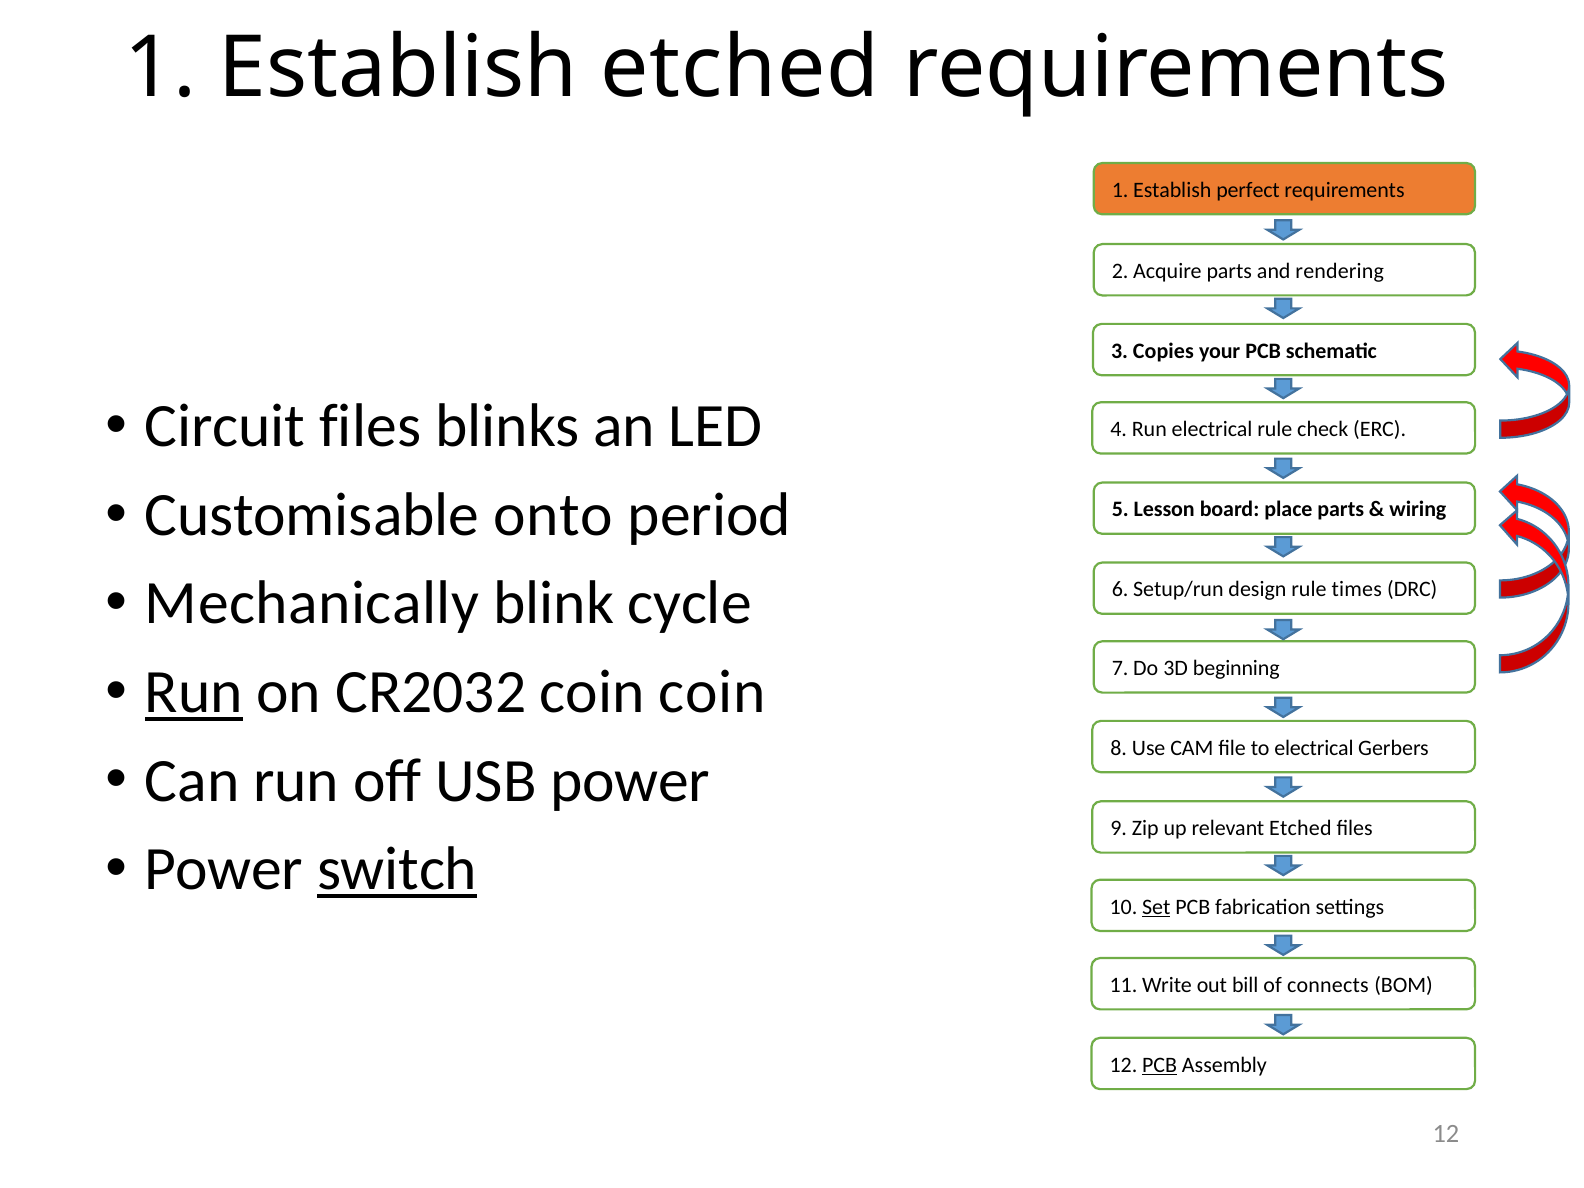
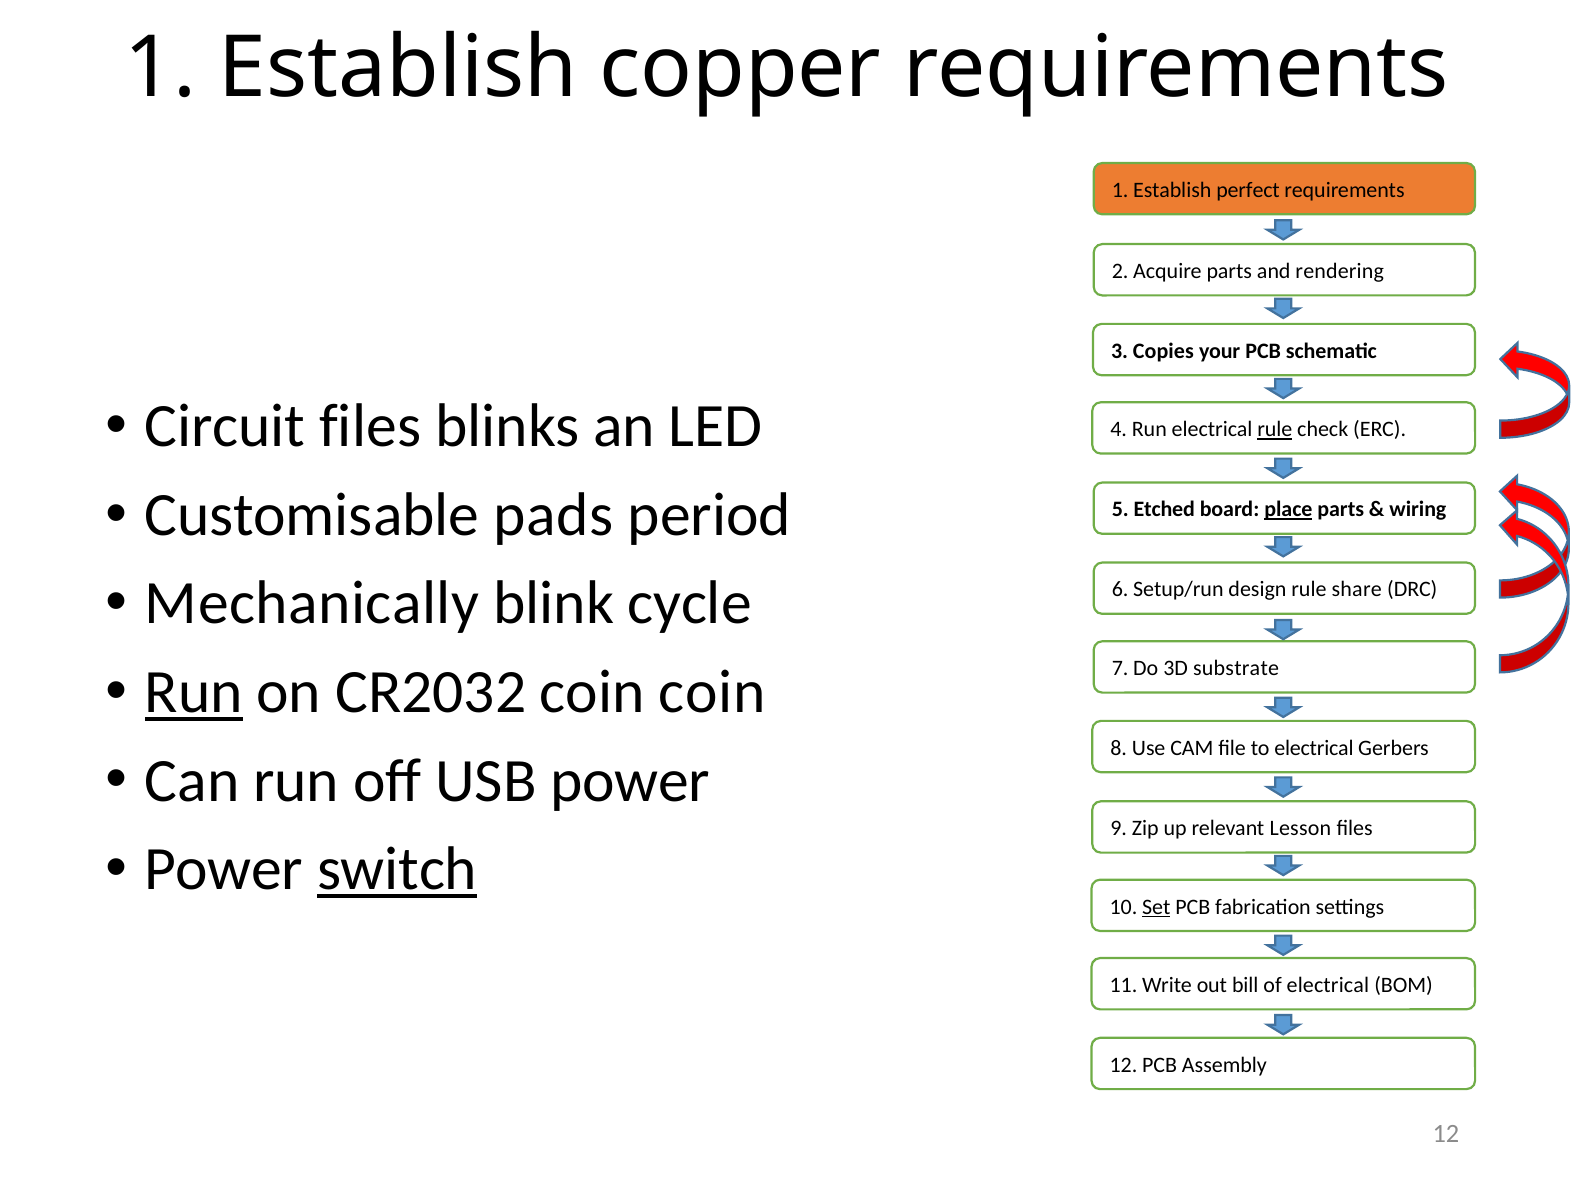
Establish etched: etched -> copper (741, 68)
rule underline: none -> present (1275, 429)
onto: onto -> pads (553, 515)
Lesson: Lesson -> Etched (1164, 510)
place underline: none -> present (1288, 510)
times: times -> share (1357, 590)
beginning: beginning -> substrate (1236, 668)
relevant Etched: Etched -> Lesson (1300, 828)
of connects: connects -> electrical (1328, 985)
PCB underline: present -> none (1160, 1065)
